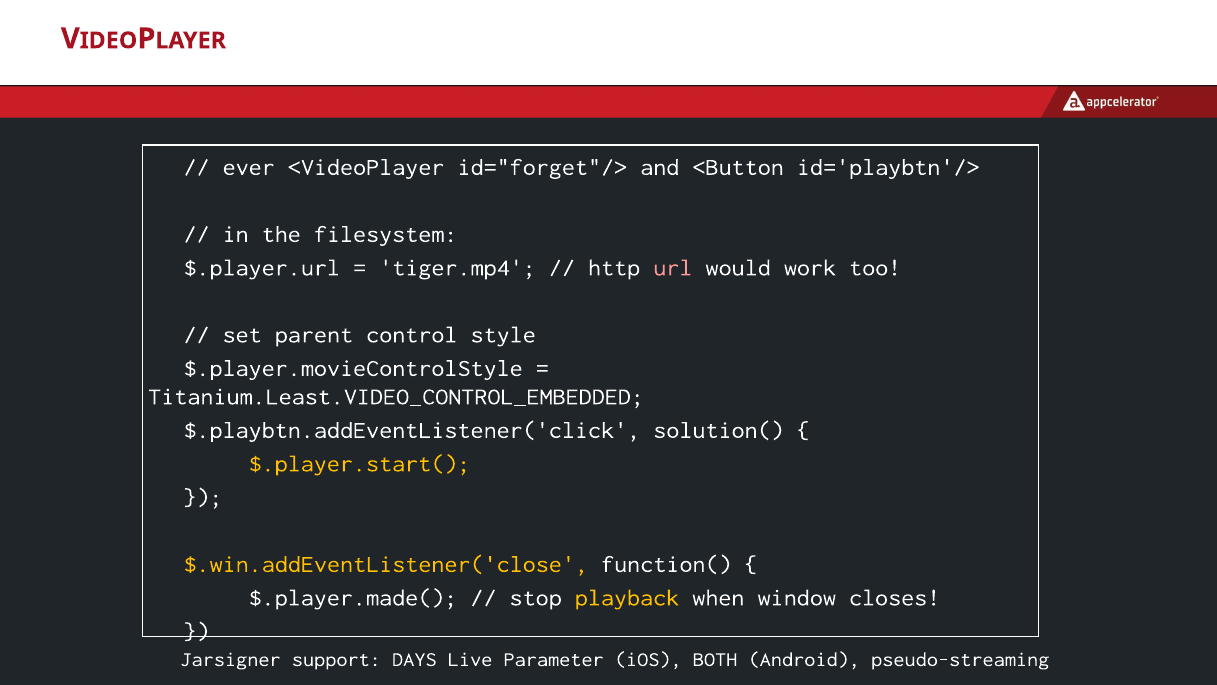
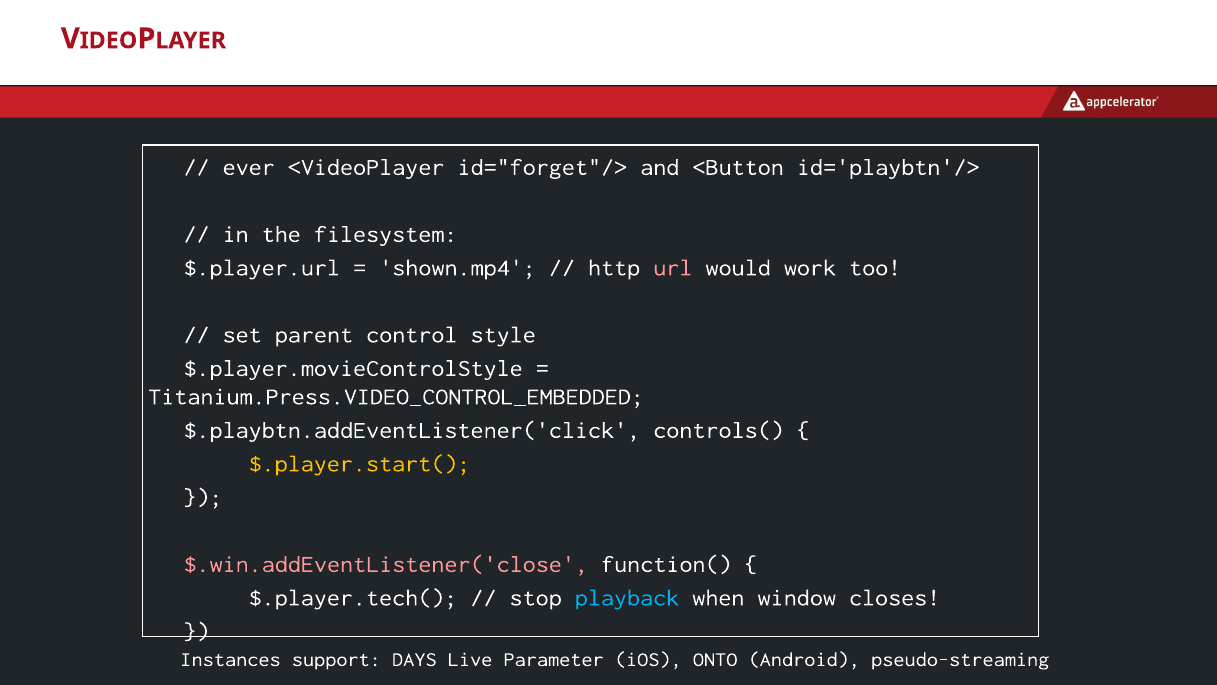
tiger.mp4: tiger.mp4 -> shown.mp4 (458, 267)
Titanium.Least.VIDEO_CONTROL_EMBEDDED: Titanium.Least.VIDEO_CONTROL_EMBEDDED -> Titanium.Press.VIDEO_CONTROL_EMBEDDED (396, 396)
solution(: solution( -> controls( (719, 430)
$.win.addEventListener('close colour: yellow -> pink (386, 564)
$.player.made(: $.player.made( -> $.player.tech( (353, 597)
playback colour: yellow -> light blue (627, 597)
Jarsigner: Jarsigner -> Instances (231, 659)
BOTH: BOTH -> ONTO (715, 659)
